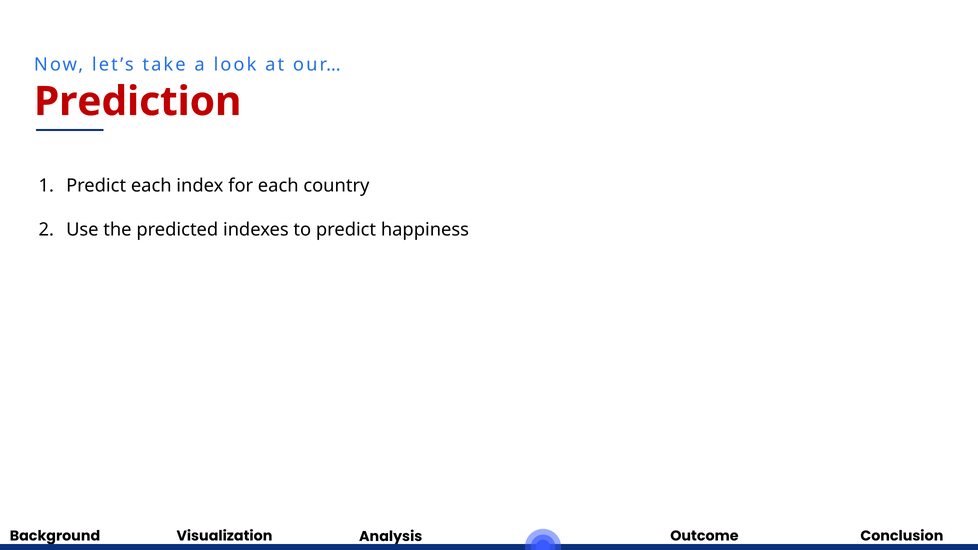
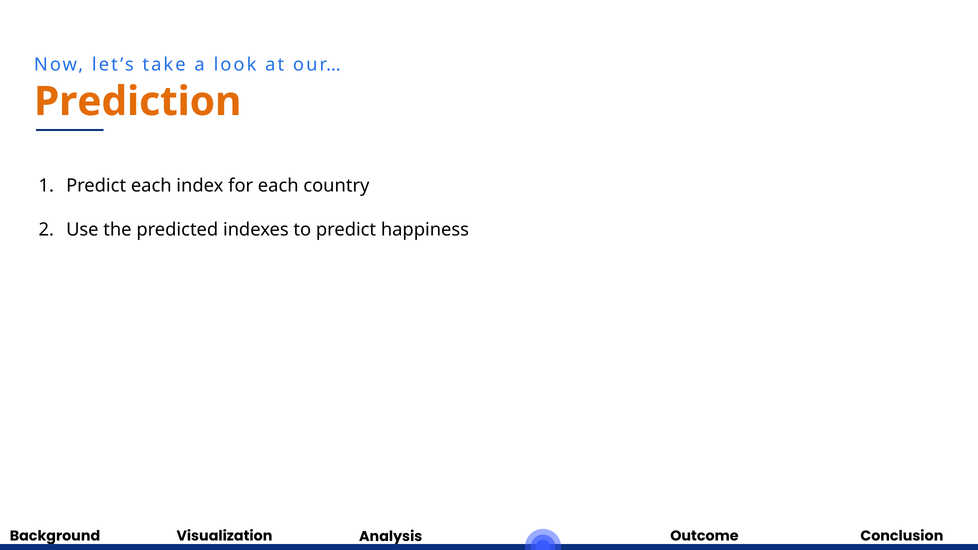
Prediction colour: red -> orange (138, 102)
